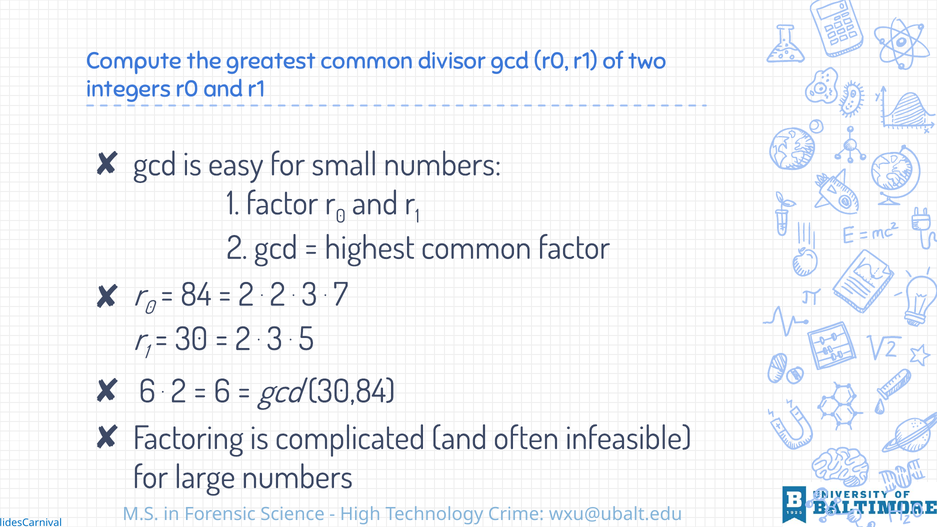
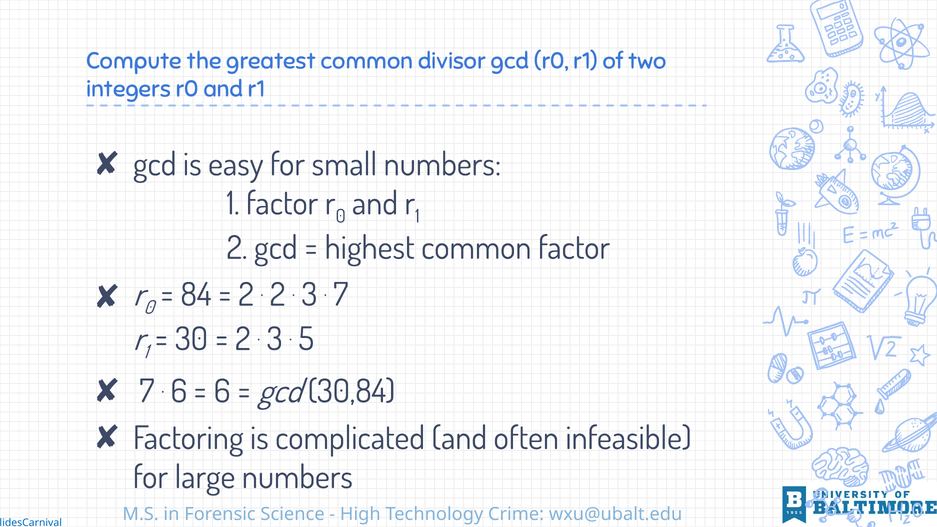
6: 6 -> 7 (147, 392)
2: 2 -> 6 (179, 392)
